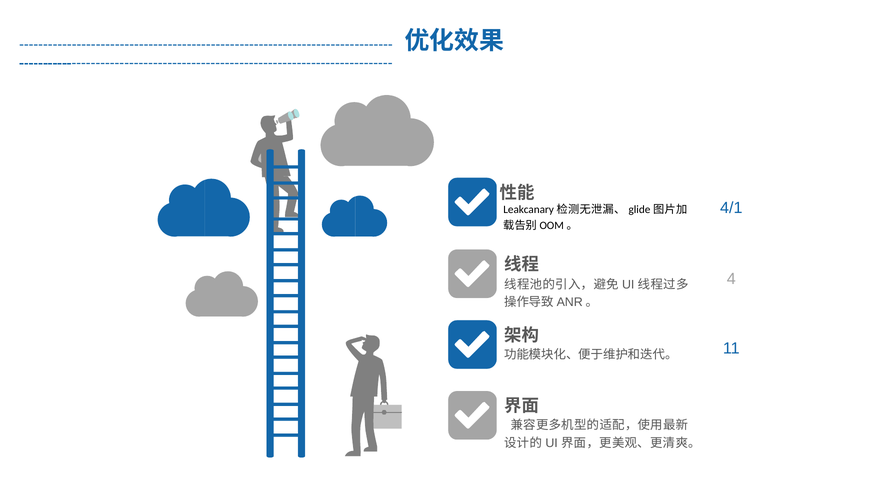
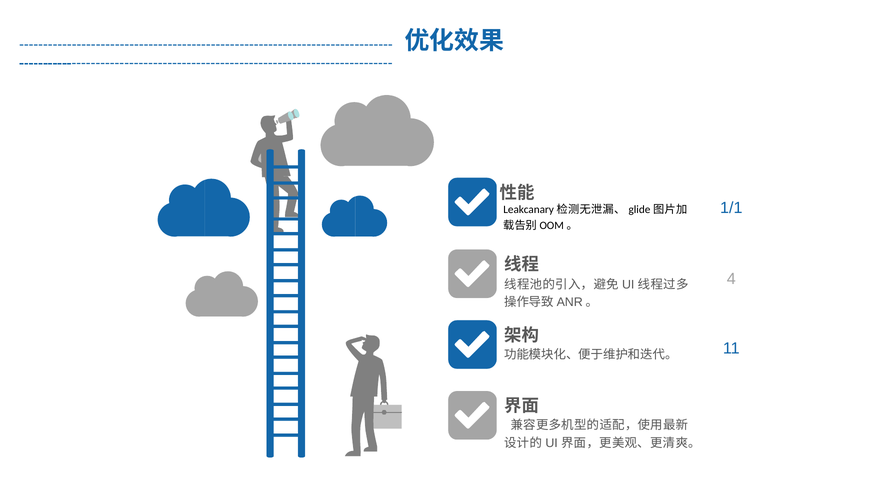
4/1: 4/1 -> 1/1 (731, 208)
